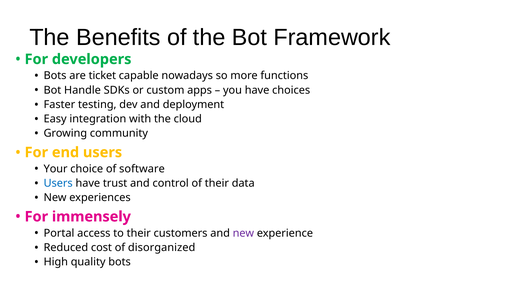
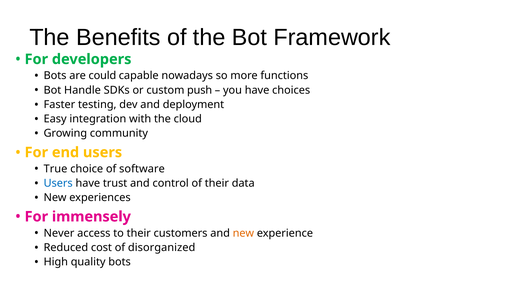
ticket: ticket -> could (102, 76)
apps: apps -> push (200, 90)
Your: Your -> True (56, 169)
Portal: Portal -> Never (59, 233)
new colour: purple -> orange (243, 233)
